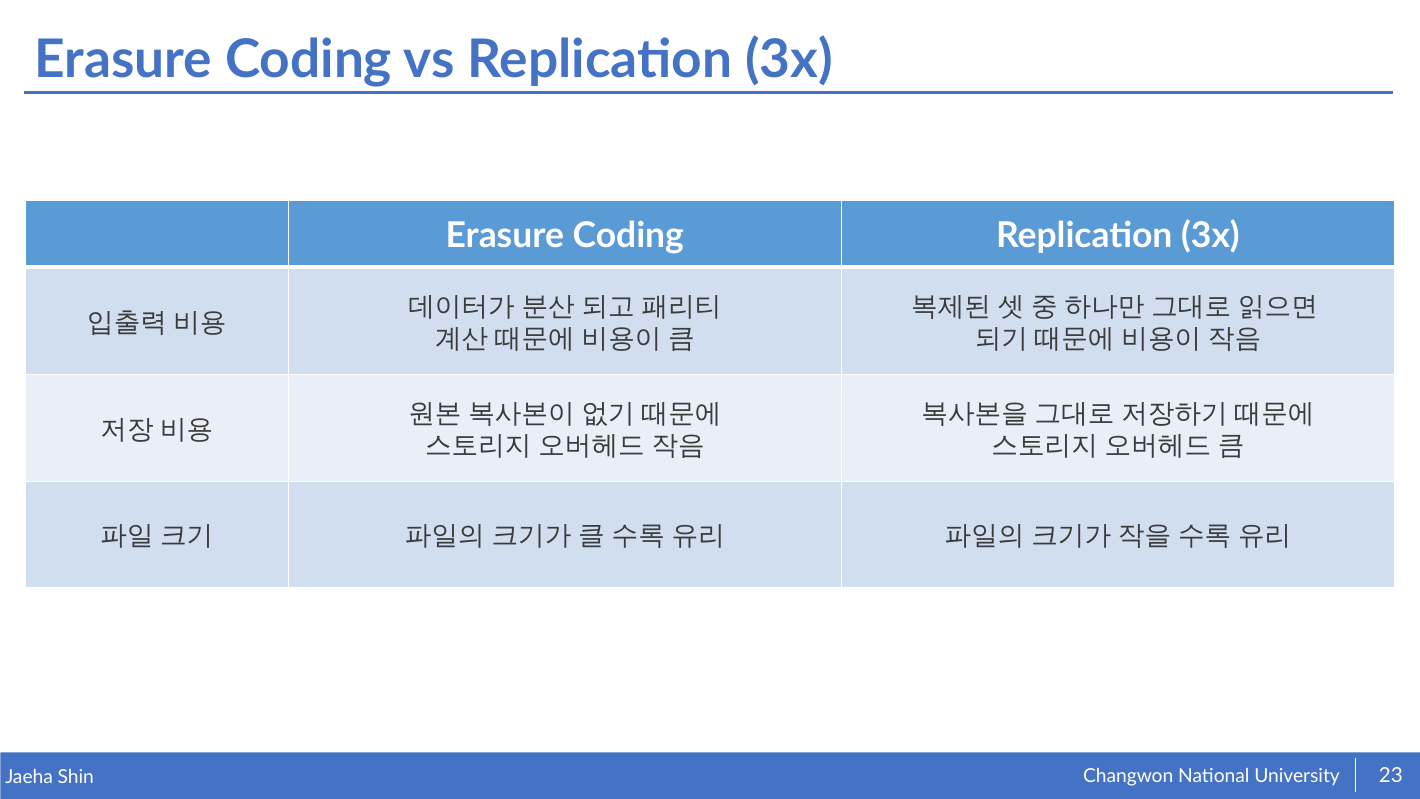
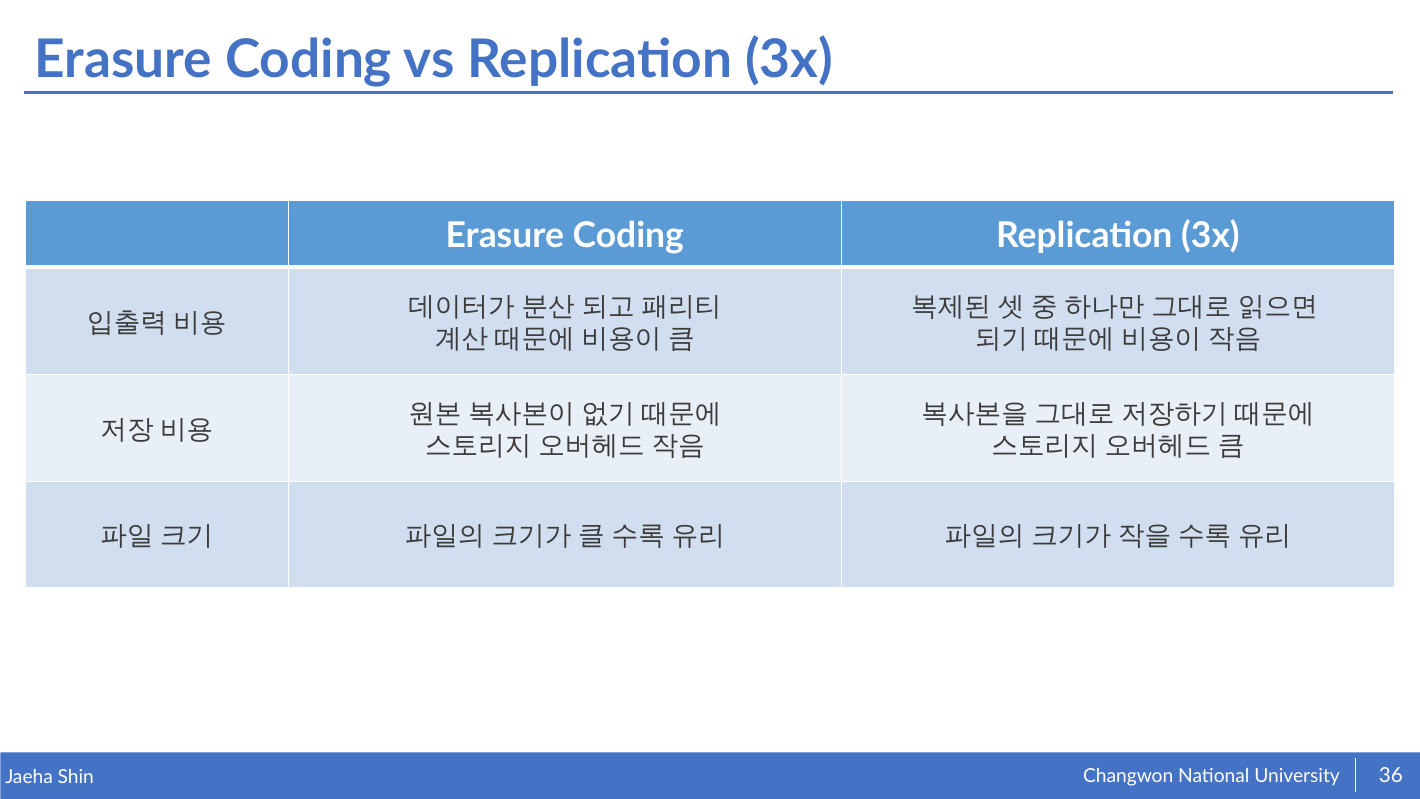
23: 23 -> 36 (1391, 776)
